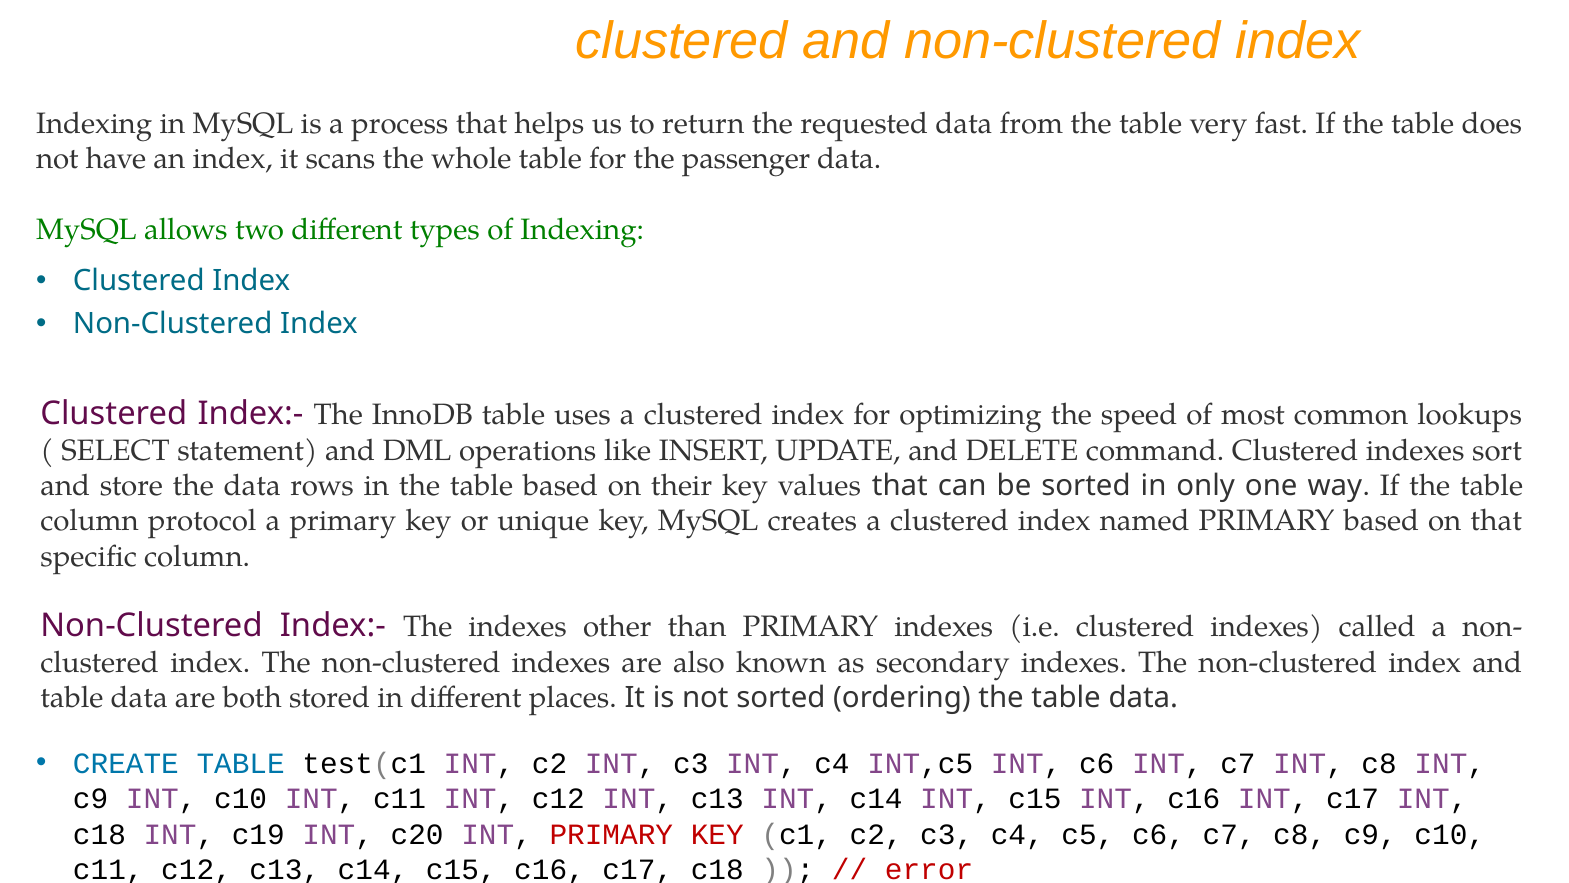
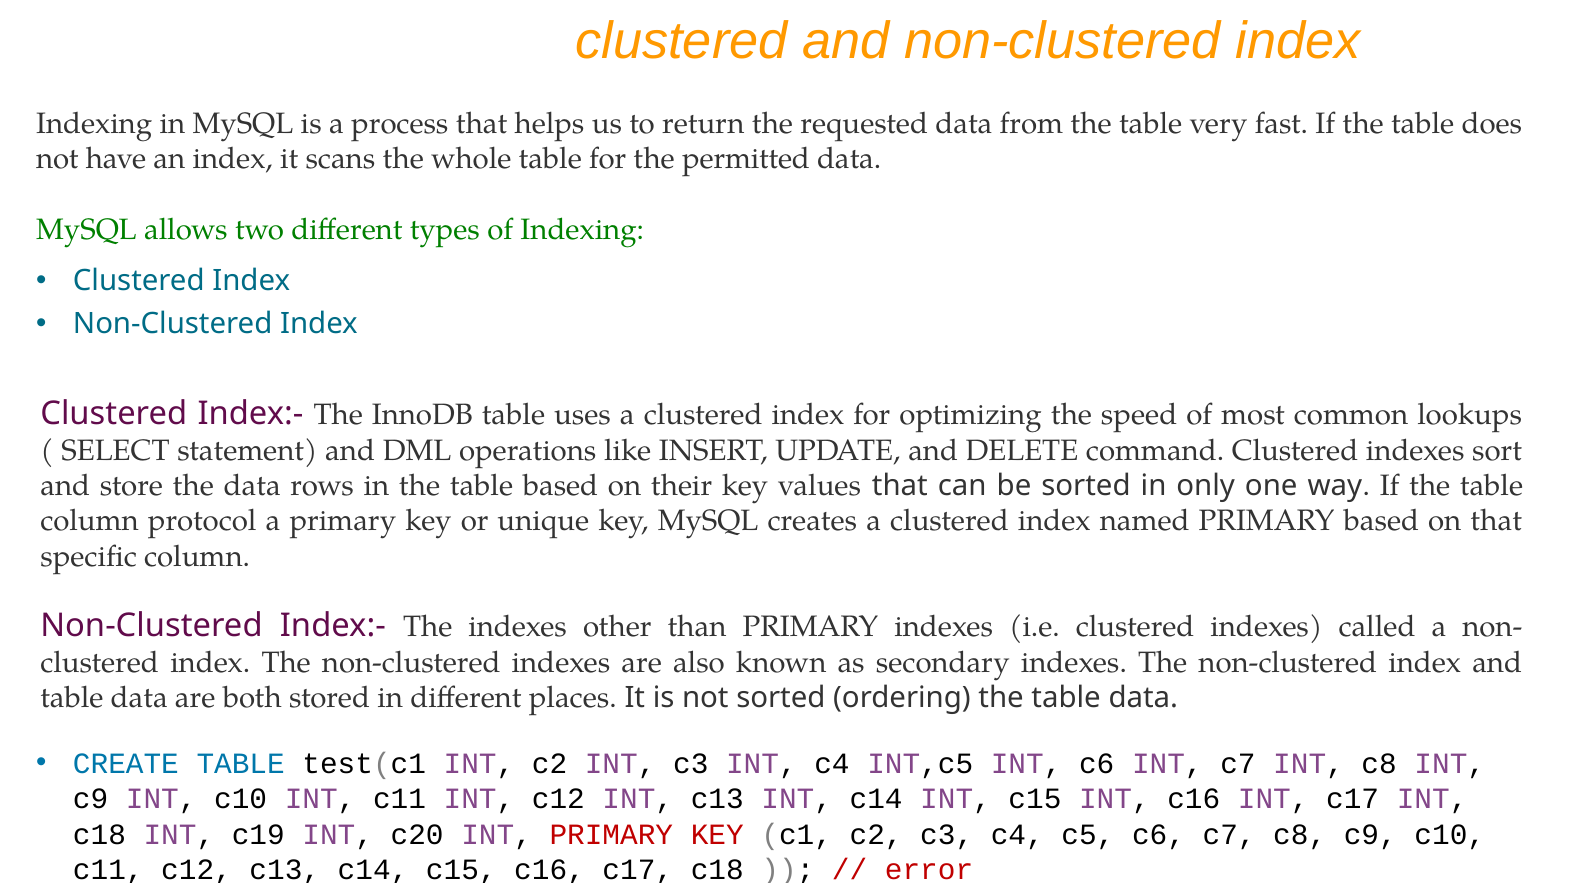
passenger: passenger -> permitted (746, 159)
